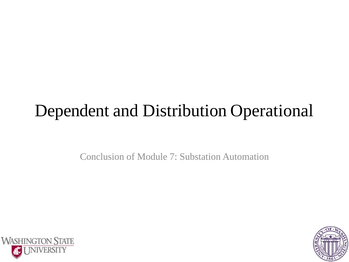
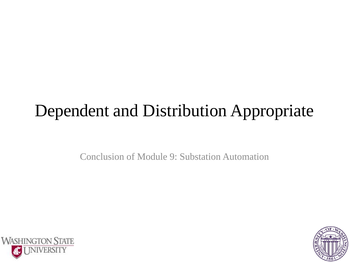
Operational: Operational -> Appropriate (272, 111)
7: 7 -> 9 (173, 157)
